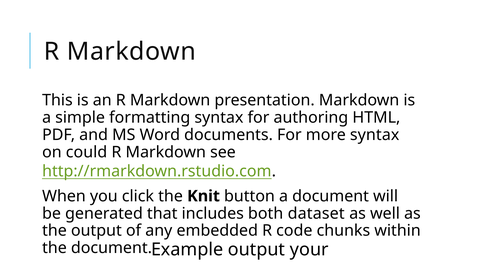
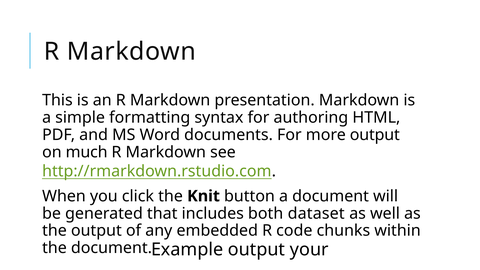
more syntax: syntax -> output (375, 135)
could: could -> much (87, 152)
